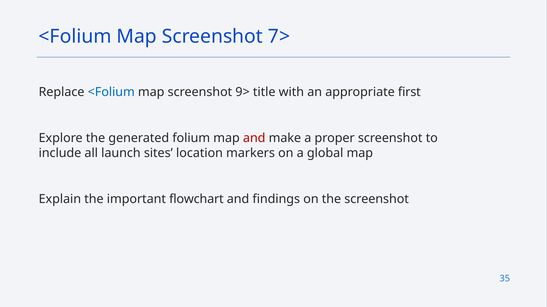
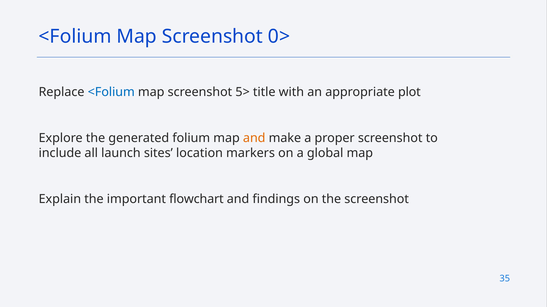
7>: 7> -> 0> (279, 37)
9>: 9> -> 5> (243, 92)
first: first -> plot (409, 92)
and colour: red -> orange (254, 138)
